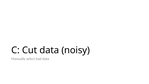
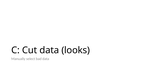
noisy: noisy -> looks (76, 50)
